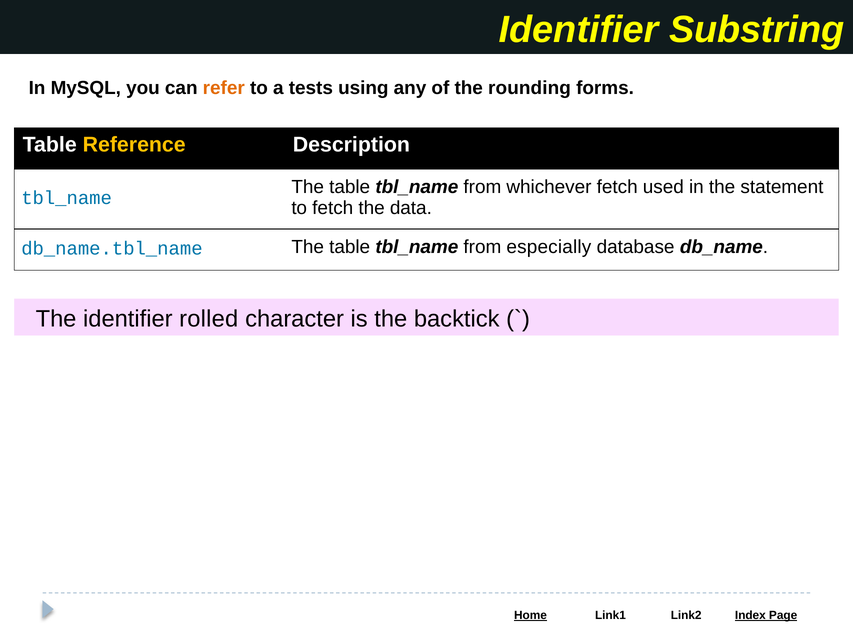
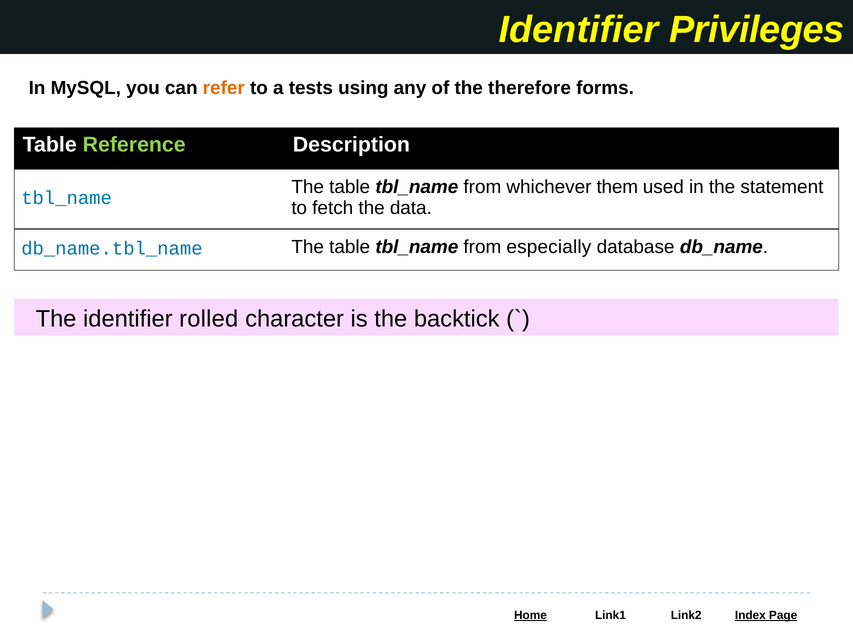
Substring: Substring -> Privileges (757, 30)
rounding: rounding -> therefore (530, 88)
Reference colour: yellow -> light green (134, 145)
whichever fetch: fetch -> them (617, 187)
